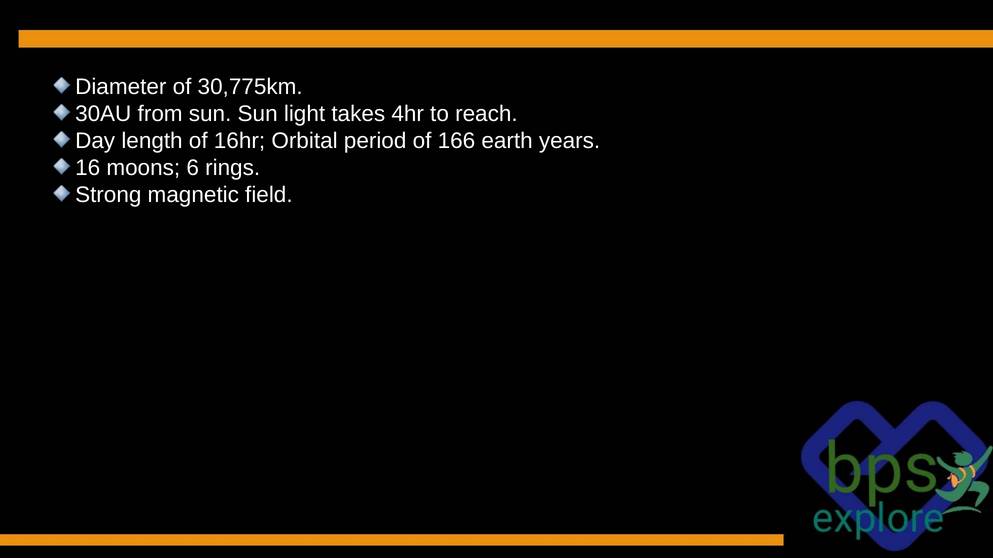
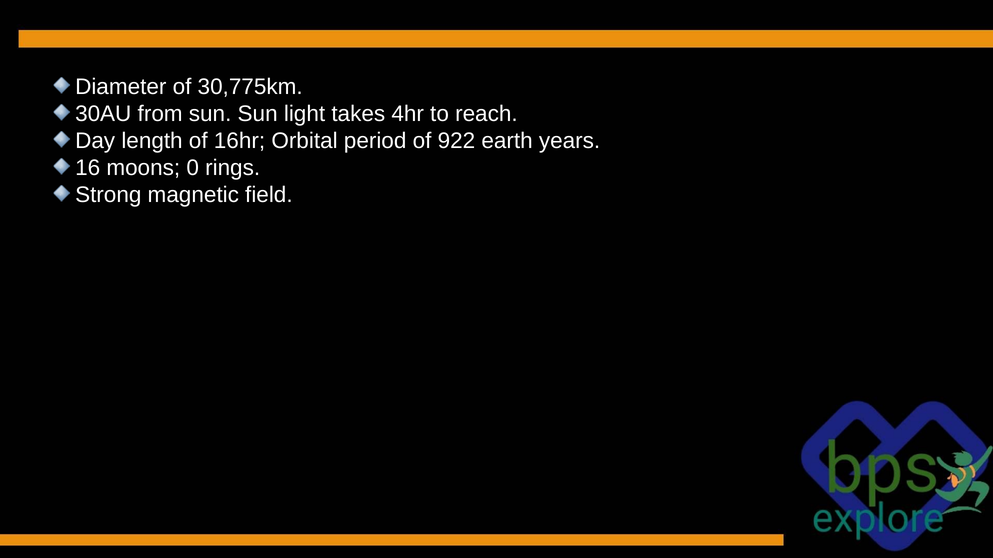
166: 166 -> 922 (456, 141)
6: 6 -> 0 (193, 168)
